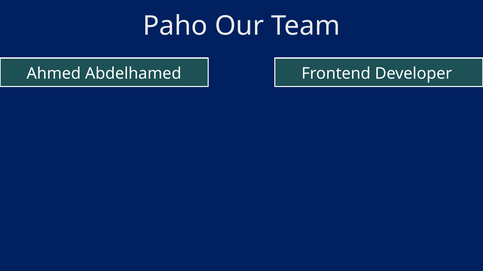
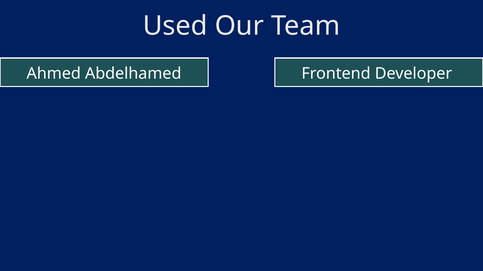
Paho: Paho -> Used (175, 26)
